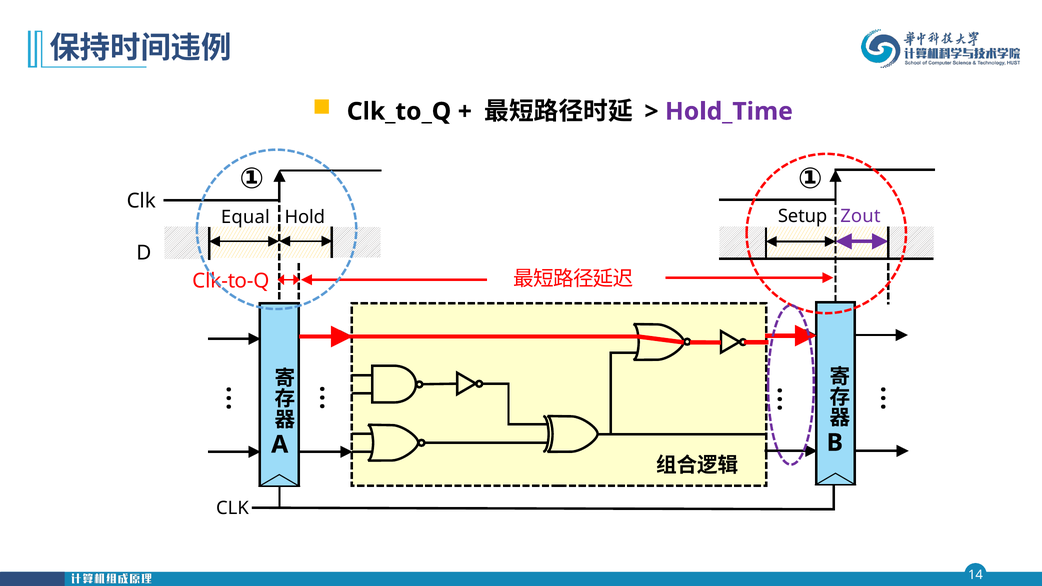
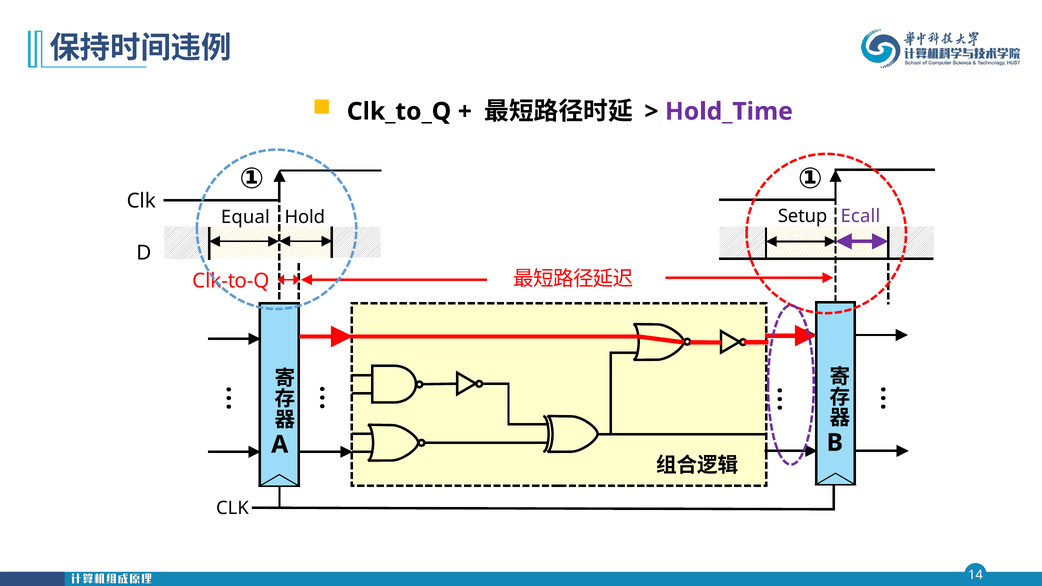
Zout: Zout -> Ecall (860, 216)
